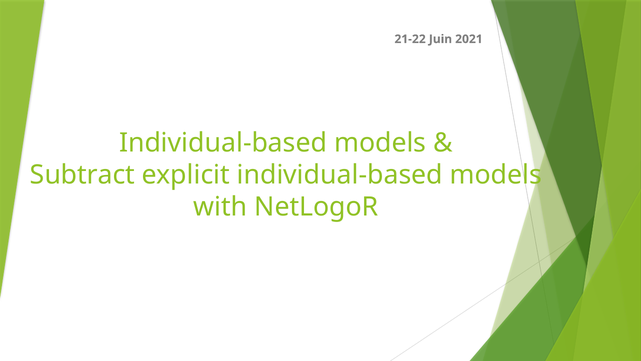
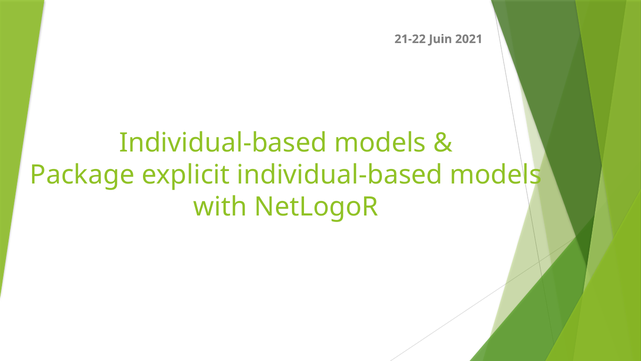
Subtract: Subtract -> Package (82, 175)
